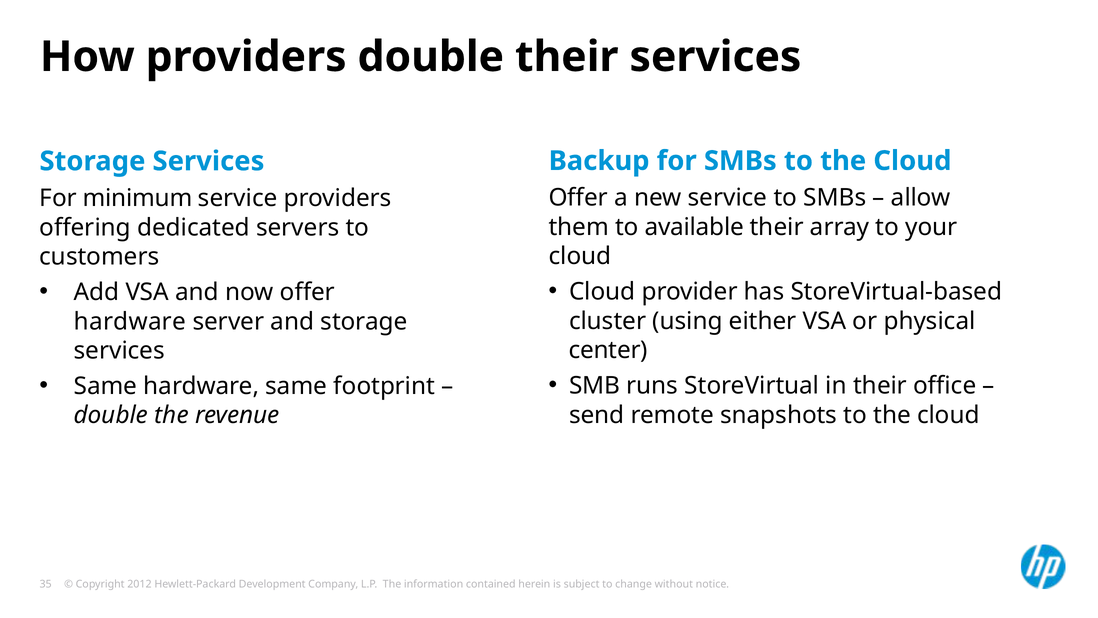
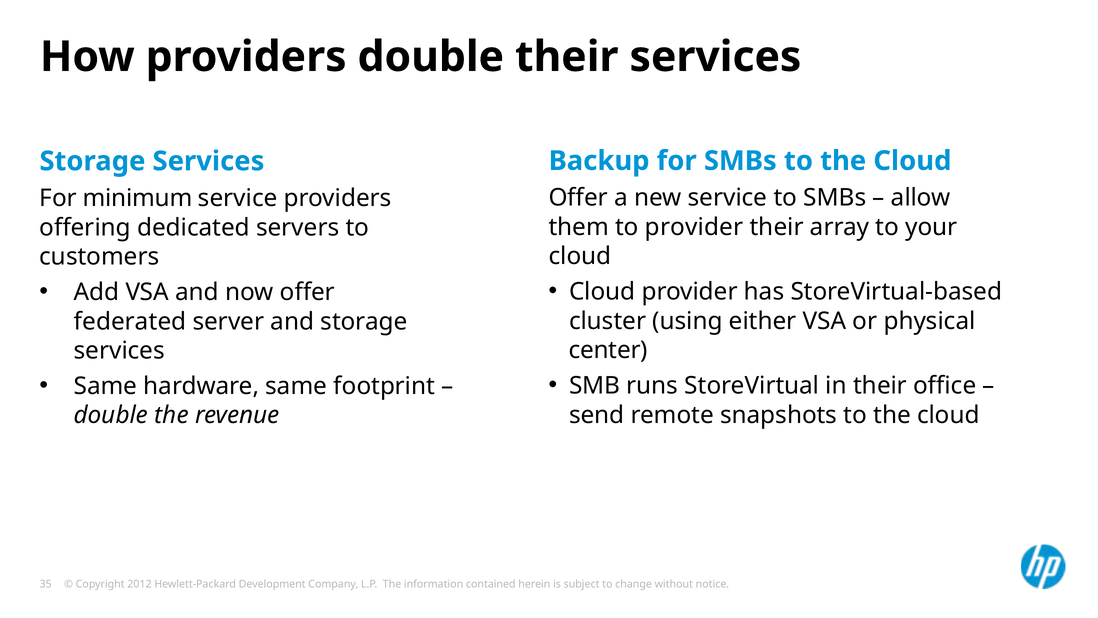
to available: available -> provider (694, 227)
hardware: hardware -> federated (130, 321)
